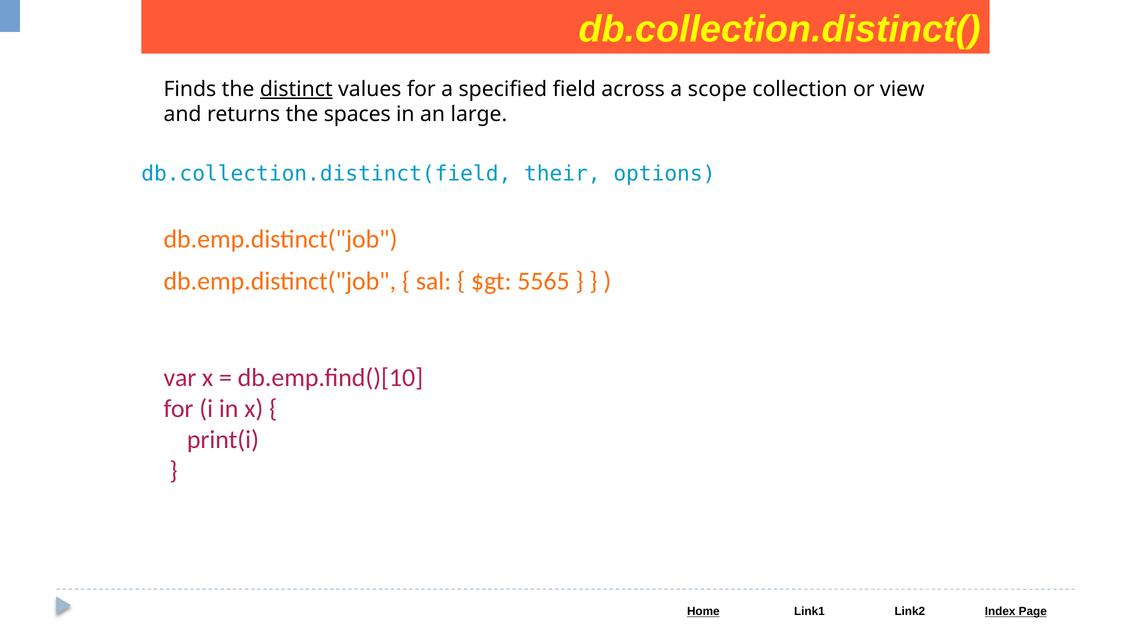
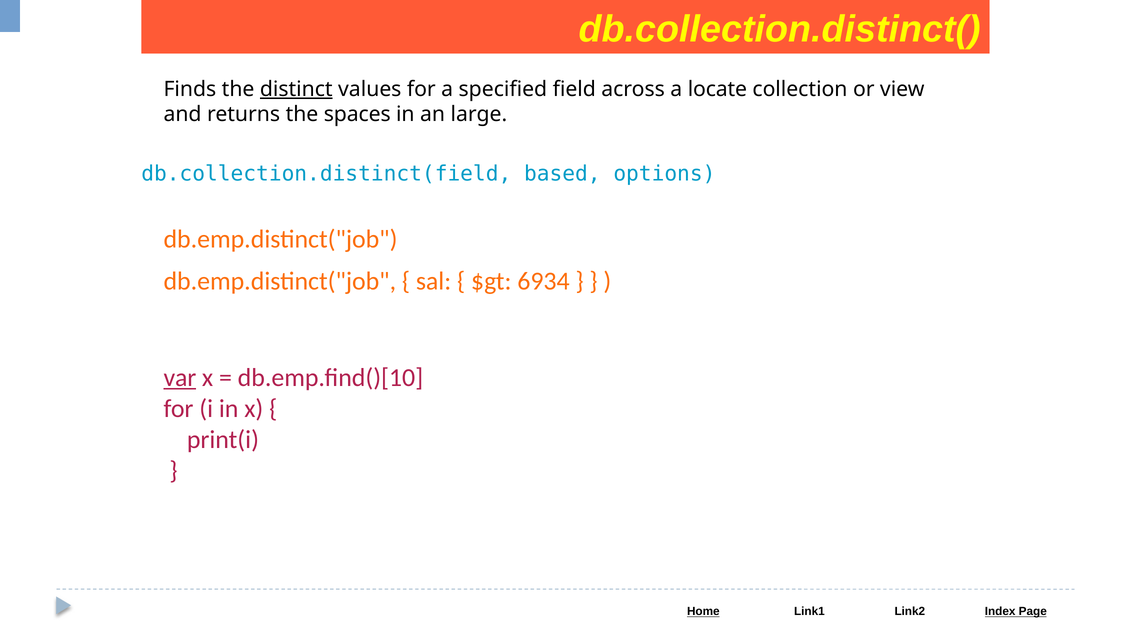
scope: scope -> locate (717, 89)
their: their -> based (562, 174)
5565: 5565 -> 6934 (544, 281)
var underline: none -> present (180, 378)
